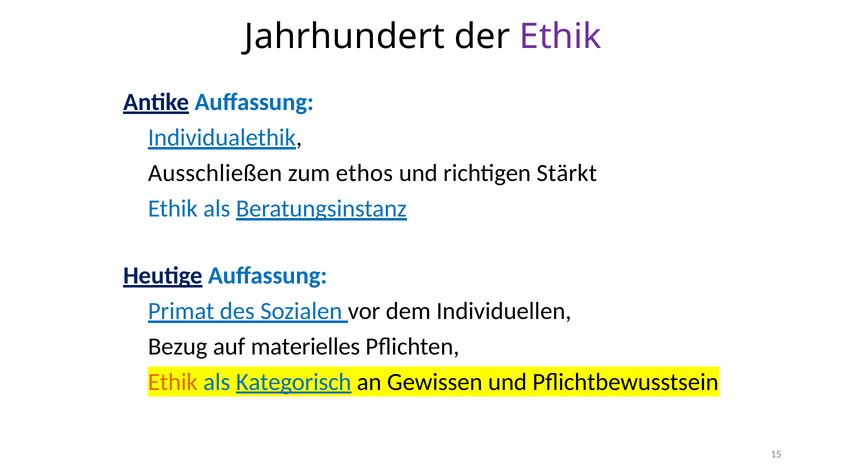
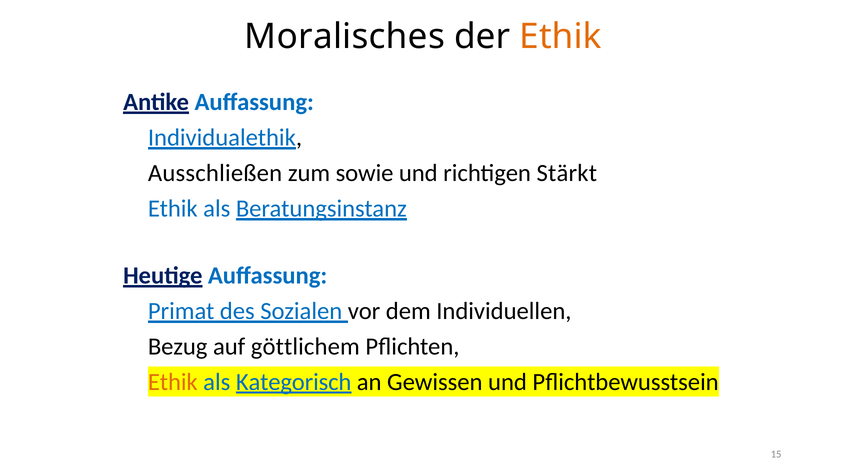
Jahrhundert: Jahrhundert -> Moralisches (345, 37)
Ethik colour: purple -> orange (560, 37)
ethos: ethos -> sowie (365, 173)
materielles: materielles -> göttlichem (305, 346)
